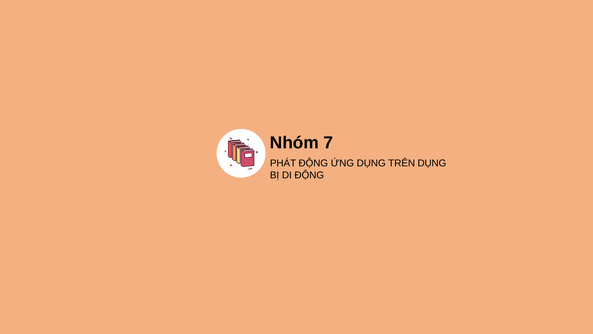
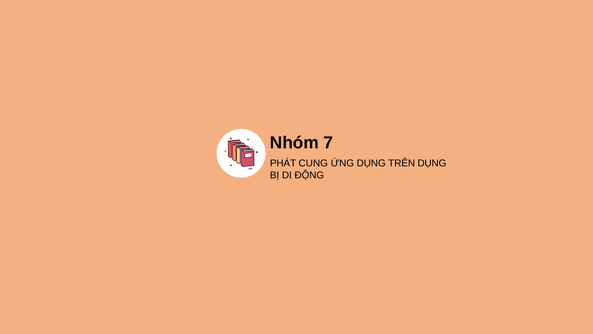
PHÁT ĐỘNG: ĐỘNG -> CUNG (313, 163)
